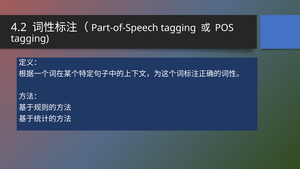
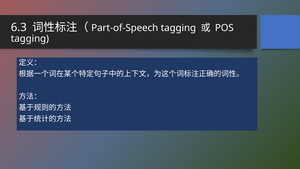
4.2: 4.2 -> 6.3 (19, 27)
